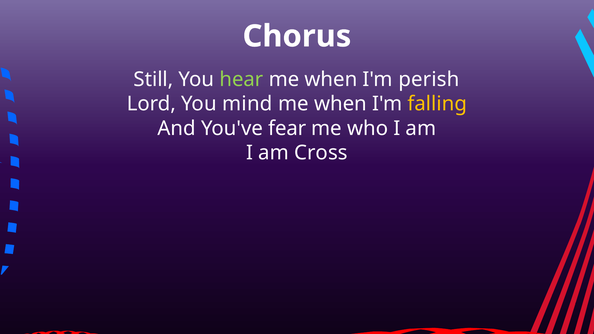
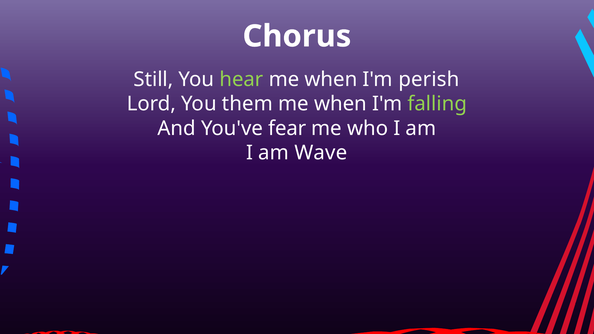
mind: mind -> them (247, 104)
falling colour: yellow -> light green (437, 104)
Cross: Cross -> Wave (321, 153)
